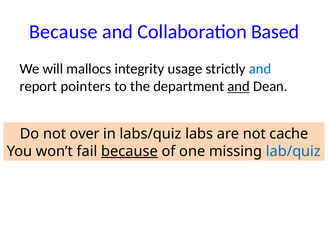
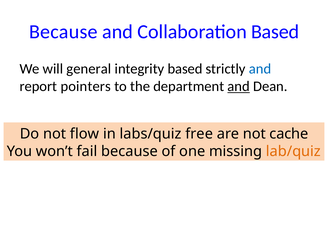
mallocs: mallocs -> general (89, 69)
integrity usage: usage -> based (185, 69)
over: over -> flow (85, 134)
labs: labs -> free (199, 134)
because underline: present -> none (129, 151)
lab/quiz colour: blue -> orange (293, 151)
